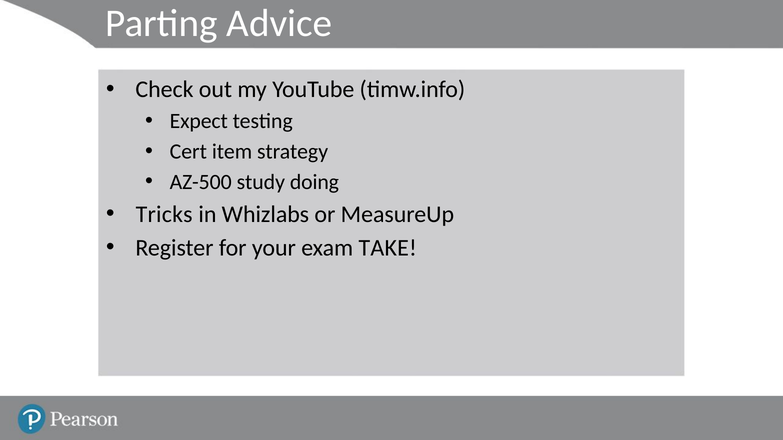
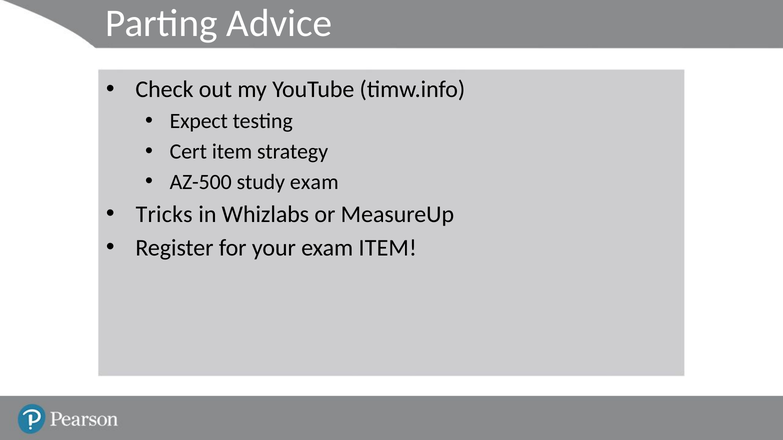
study doing: doing -> exam (314, 182)
exam TAKE: TAKE -> ITEM (388, 248)
